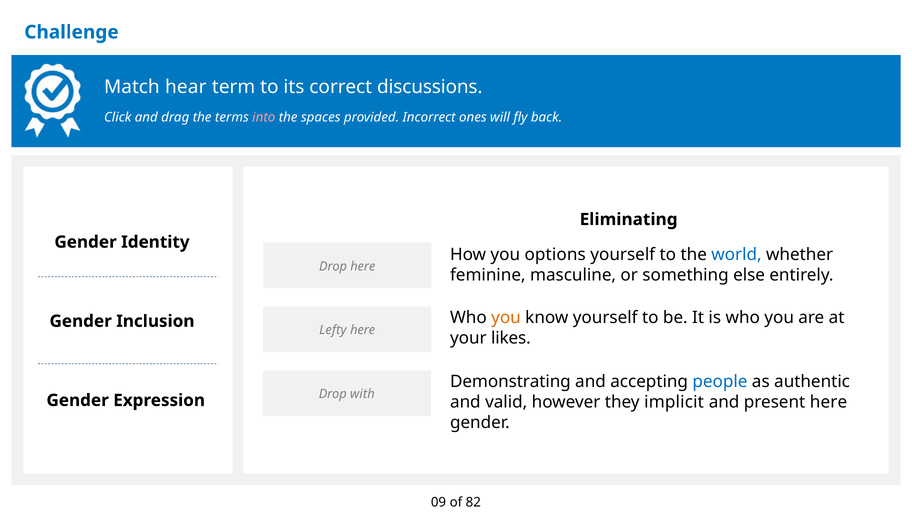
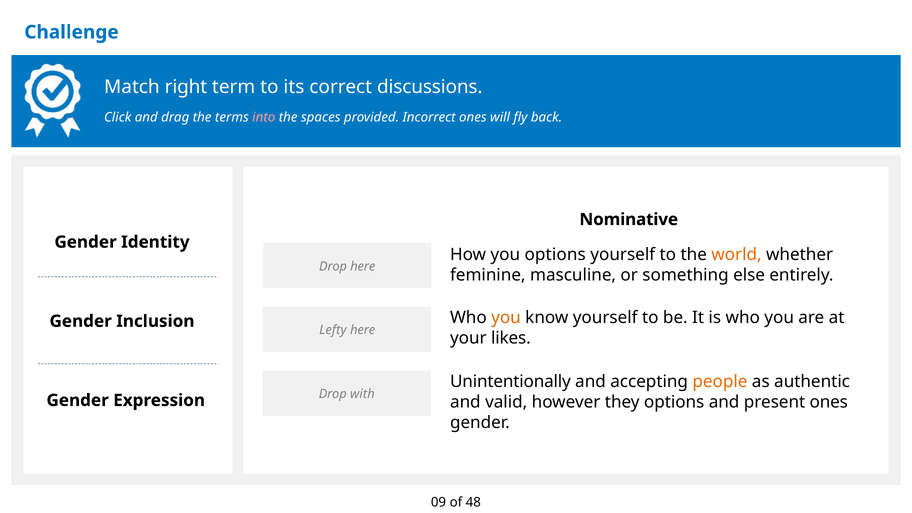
hear: hear -> right (186, 87)
Eliminating: Eliminating -> Nominative (629, 219)
world colour: blue -> orange (736, 255)
Demonstrating: Demonstrating -> Unintentionally (510, 382)
people colour: blue -> orange (720, 382)
they implicit: implicit -> options (674, 402)
present here: here -> ones (829, 402)
82: 82 -> 48 (473, 502)
